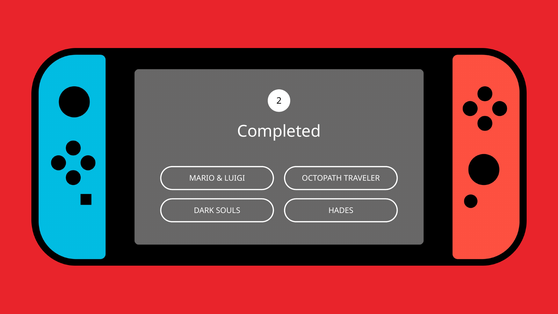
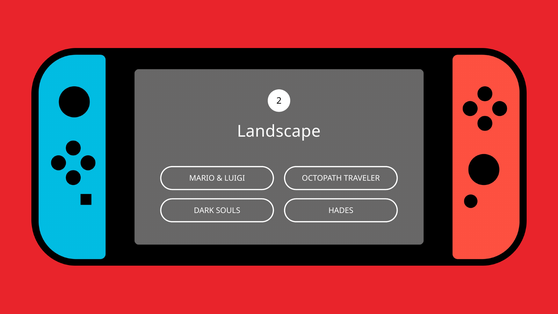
Completed: Completed -> Landscape (279, 131)
